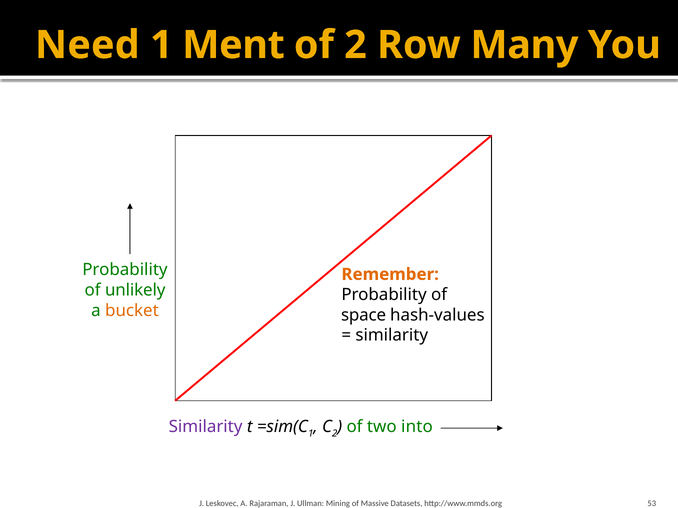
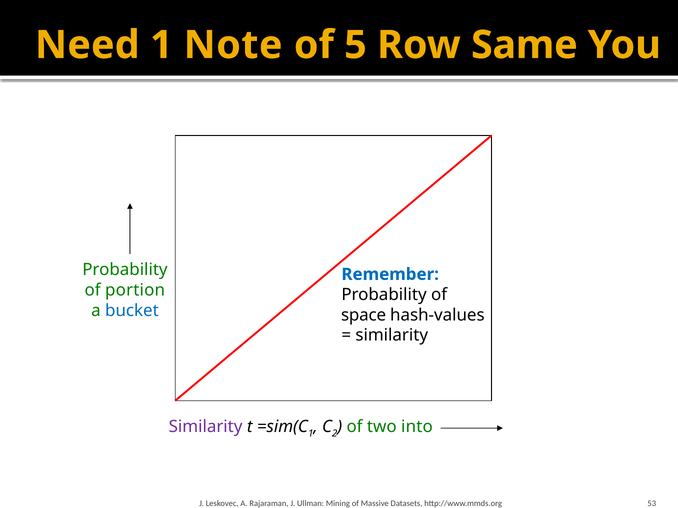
Ment: Ment -> Note (233, 45)
of 2: 2 -> 5 (355, 45)
Many: Many -> Same (524, 45)
Remember colour: orange -> blue (390, 275)
unlikely: unlikely -> portion (135, 290)
bucket colour: orange -> blue (132, 311)
